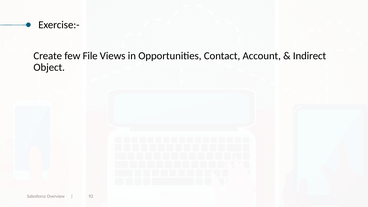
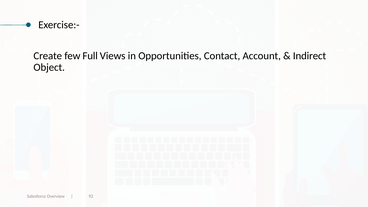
File: File -> Full (90, 56)
